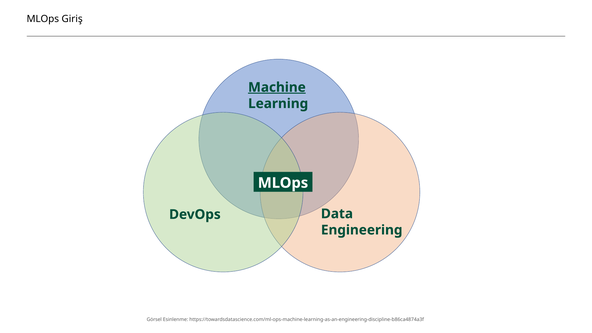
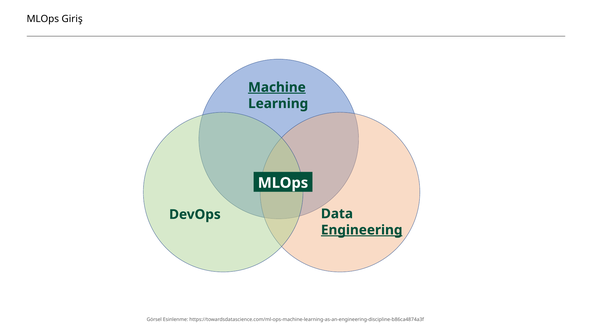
Engineering underline: none -> present (362, 230)
